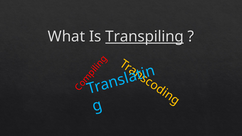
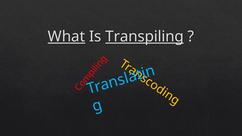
What underline: none -> present (66, 37)
